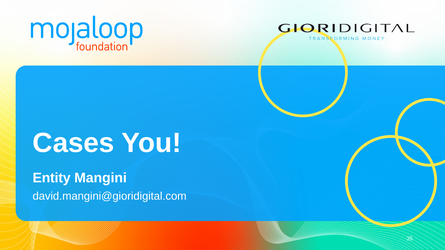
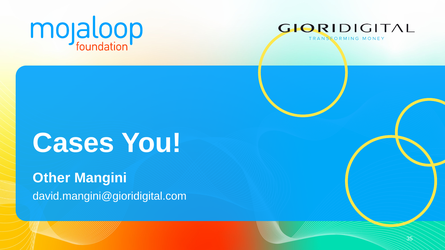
Entity: Entity -> Other (51, 178)
